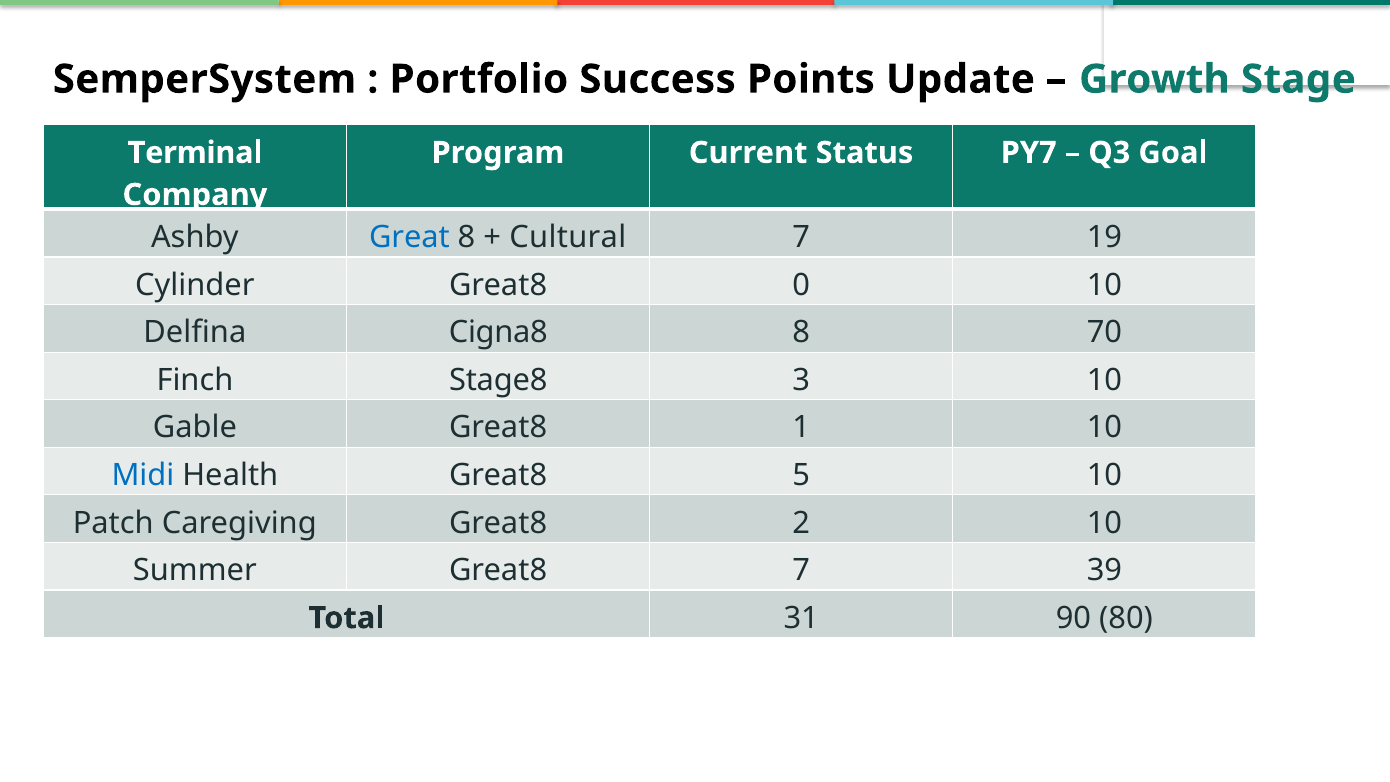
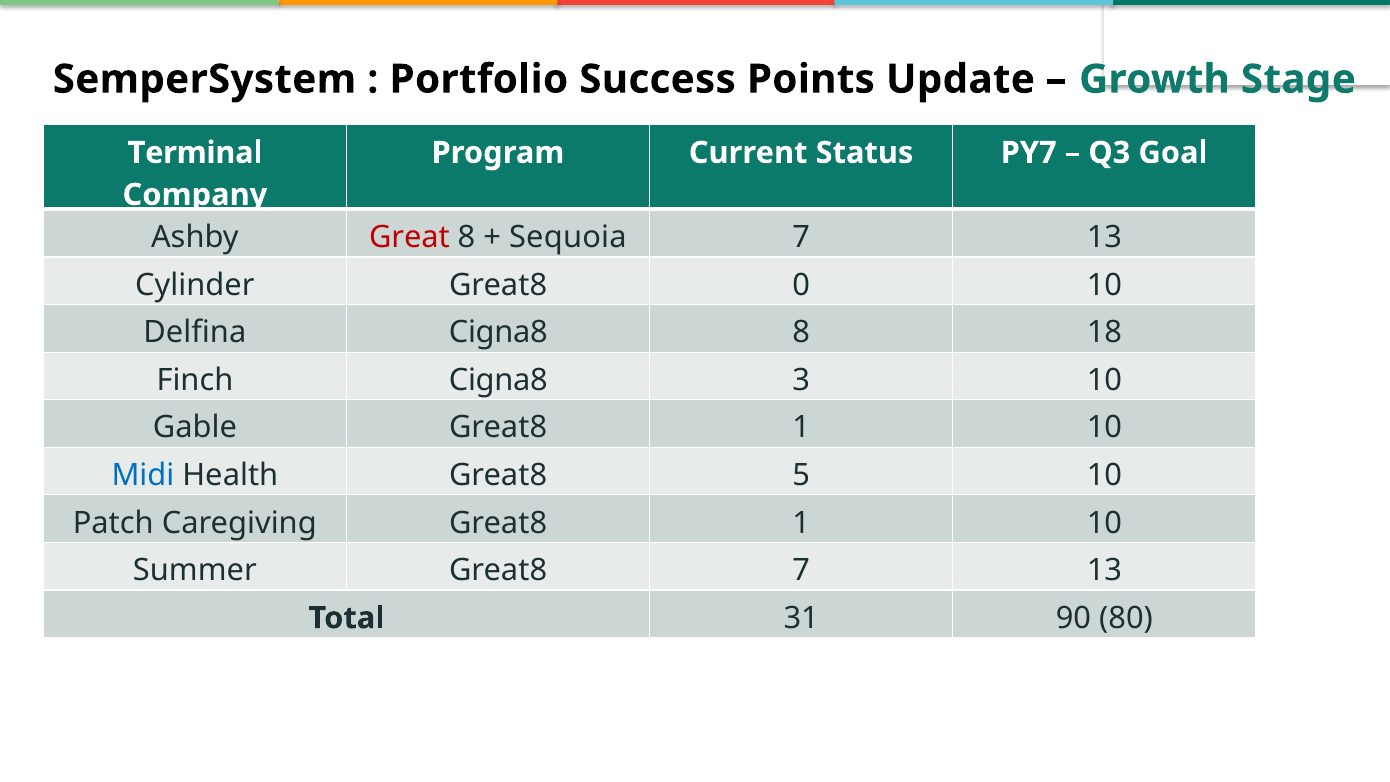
Great colour: blue -> red (409, 237)
Cultural: Cultural -> Sequoia (568, 237)
19: 19 -> 13 (1104, 237)
70: 70 -> 18 (1104, 333)
Finch Stage8: Stage8 -> Cigna8 (498, 380)
Caregiving Great8 2: 2 -> 1 (801, 523)
Great8 7 39: 39 -> 13 (1104, 570)
